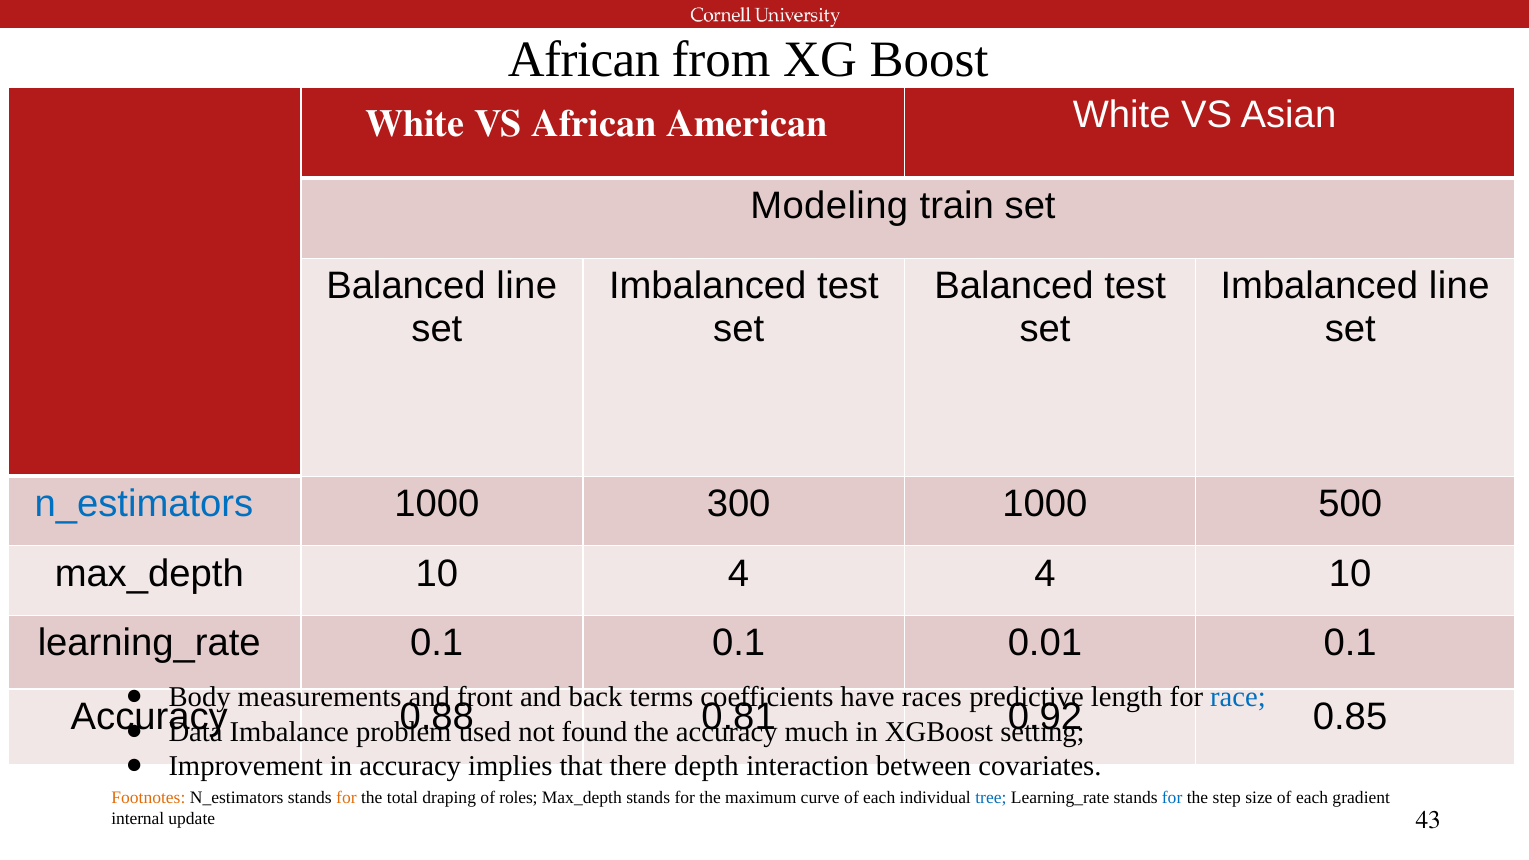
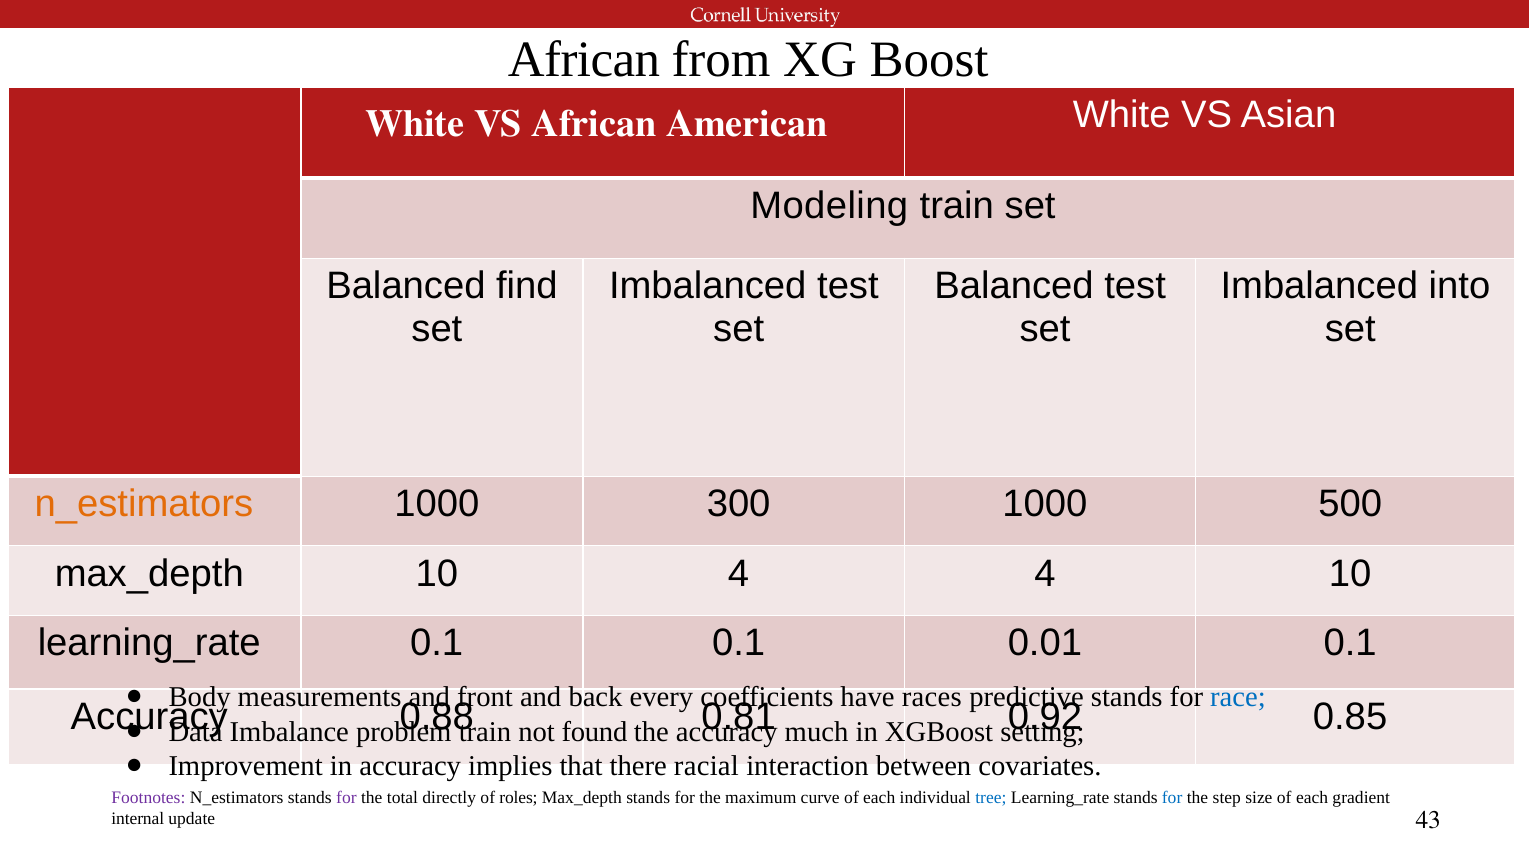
Balanced line: line -> find (527, 286)
Imbalanced line: line -> into (1459, 286)
n_estimators colour: blue -> orange (144, 504)
terms: terms -> every (661, 697)
length: length -> stands (1127, 697)
used: used -> train (485, 732)
depth: depth -> racial (706, 766)
Footnotes colour: orange -> purple (148, 798)
for colour: orange -> purple (346, 798)
draping: draping -> directly (449, 798)
